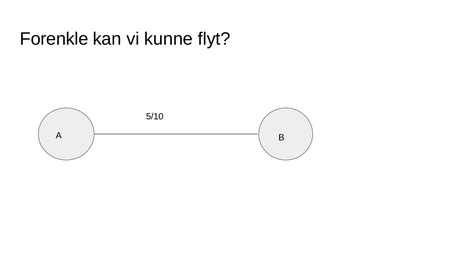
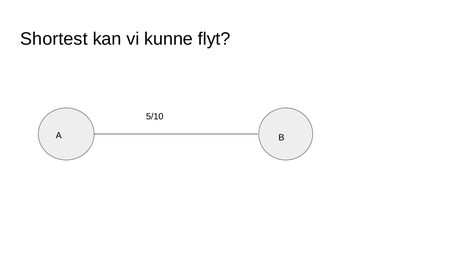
Forenkle: Forenkle -> Shortest (54, 39)
